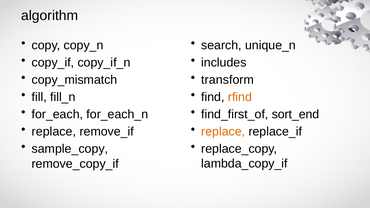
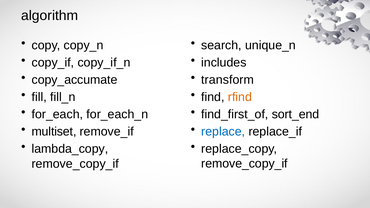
copy_mismatch: copy_mismatch -> copy_accumate (75, 80)
replace colour: orange -> blue (223, 132)
replace: replace -> multiset (54, 132)
sample_copy: sample_copy -> lambda_copy (70, 149)
lambda_copy_if: lambda_copy_if -> remove_copy_if (244, 164)
